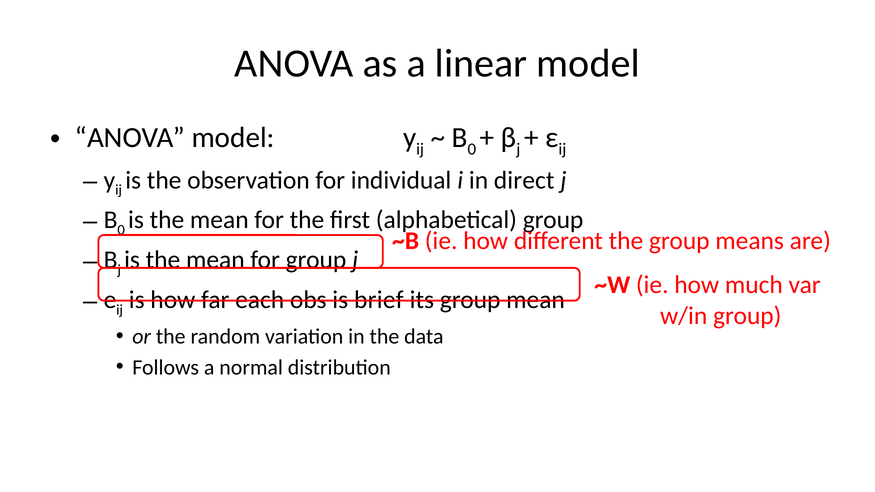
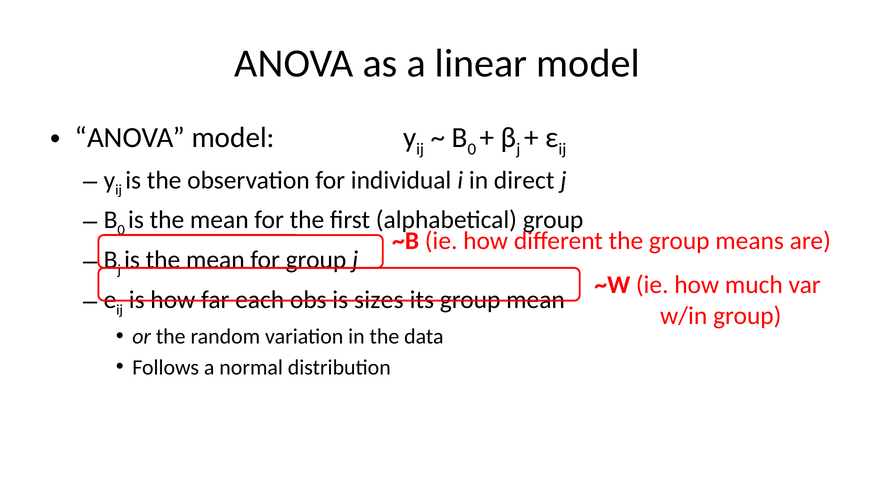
brief: brief -> sizes (379, 300)
